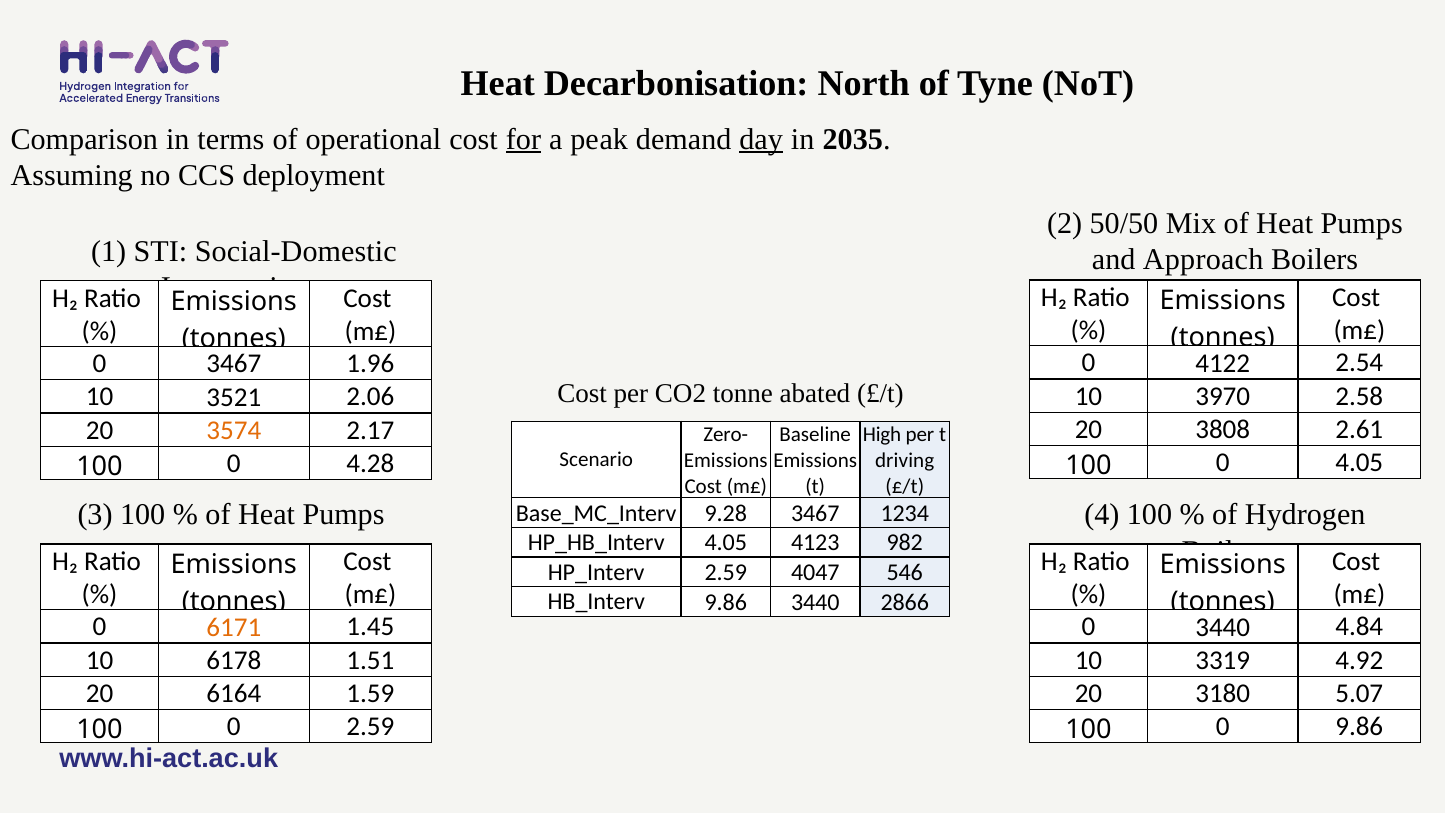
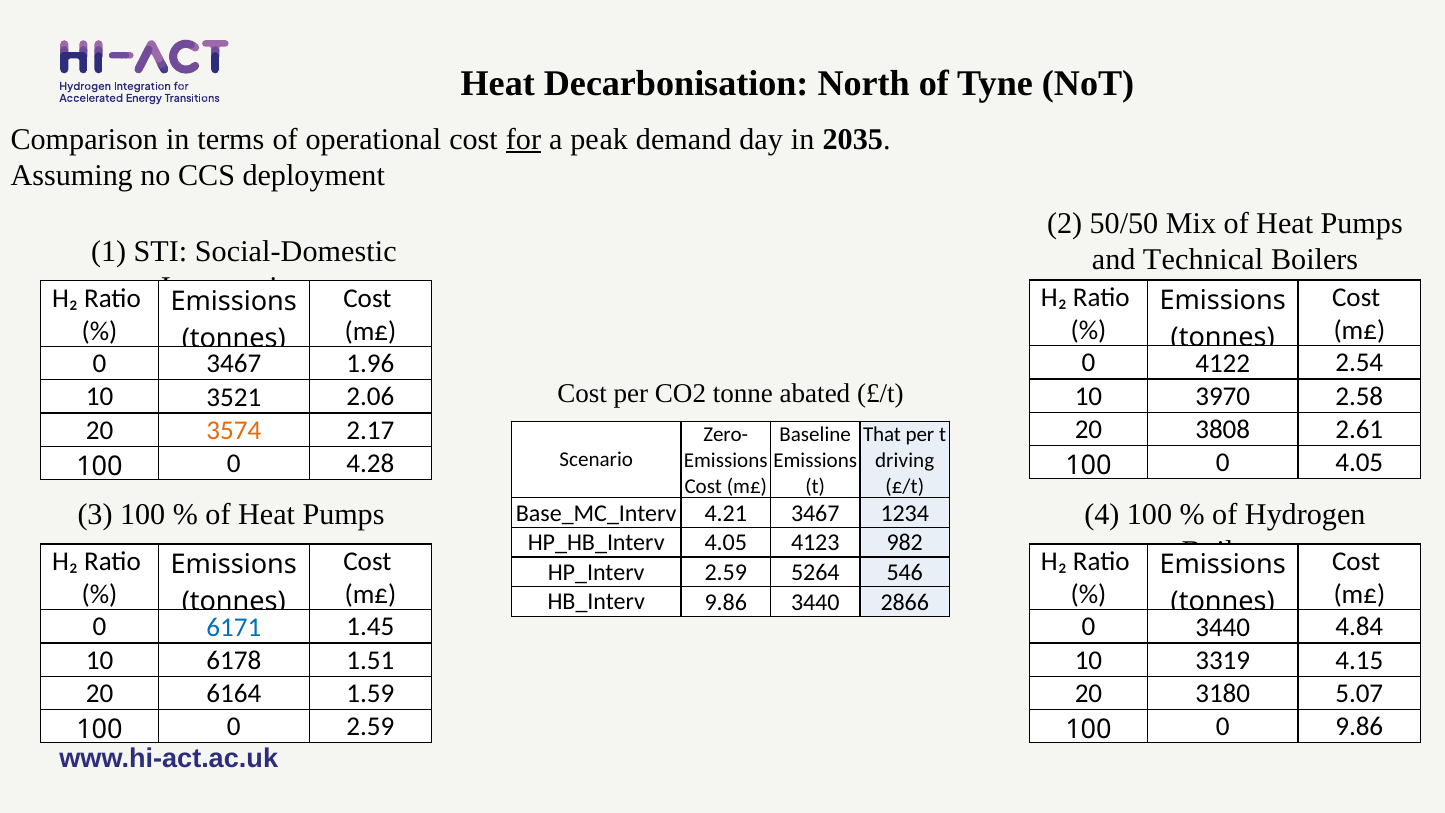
day underline: present -> none (761, 139)
Approach: Approach -> Technical (1203, 259)
High: High -> That (882, 435)
9.28: 9.28 -> 4.21 (726, 513)
4047: 4047 -> 5264 (815, 573)
6171 colour: orange -> blue (234, 627)
4.92: 4.92 -> 4.15 (1359, 660)
